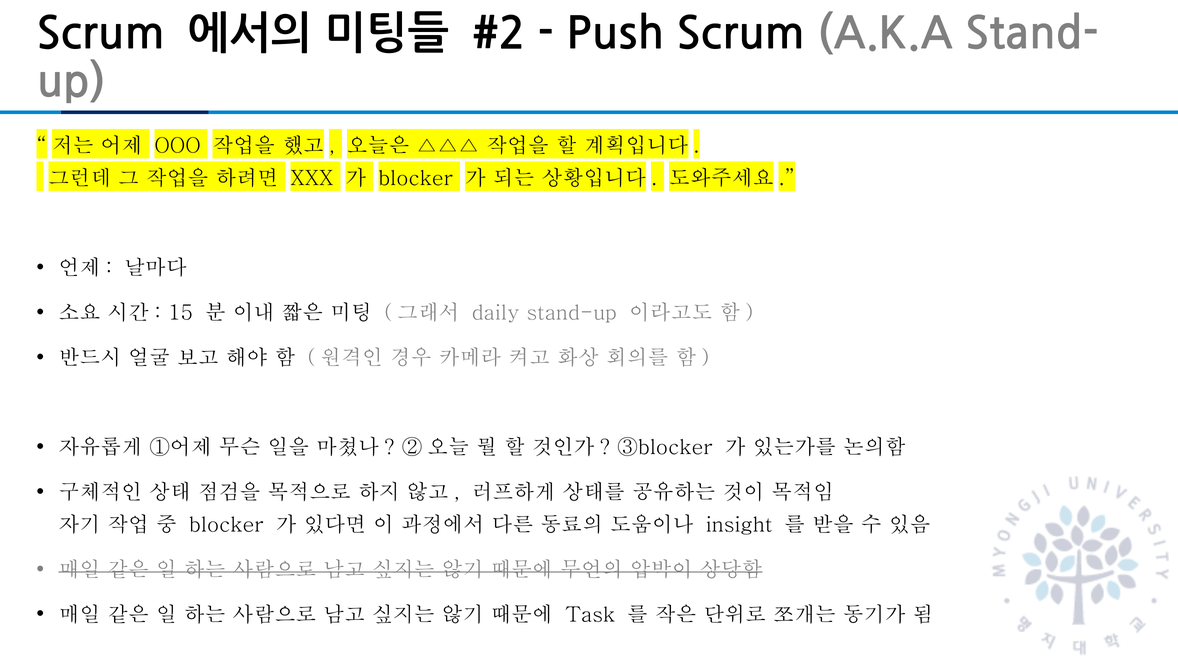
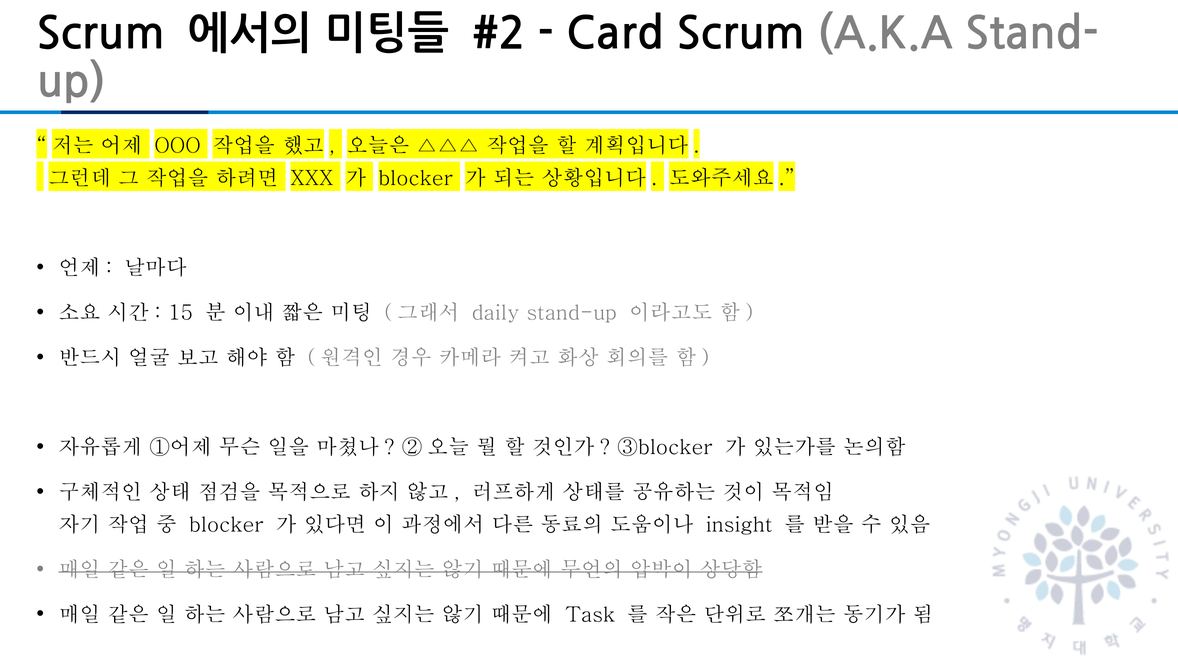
Push: Push -> Card (615, 34)
